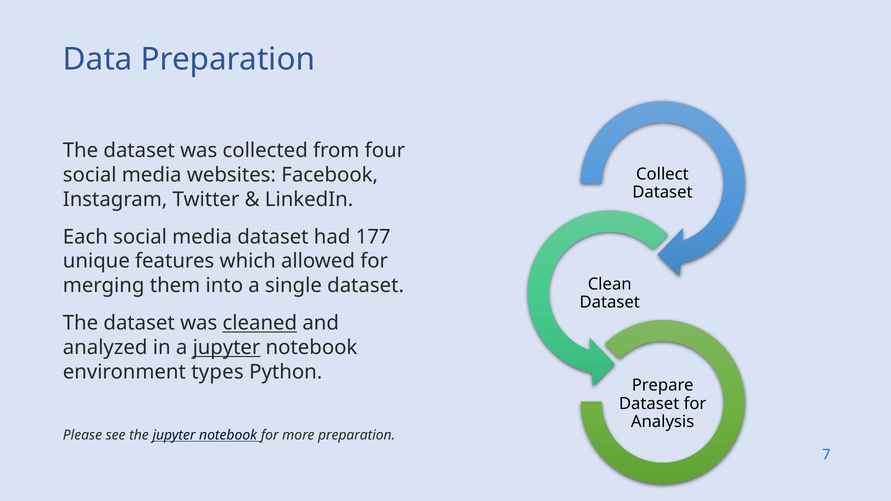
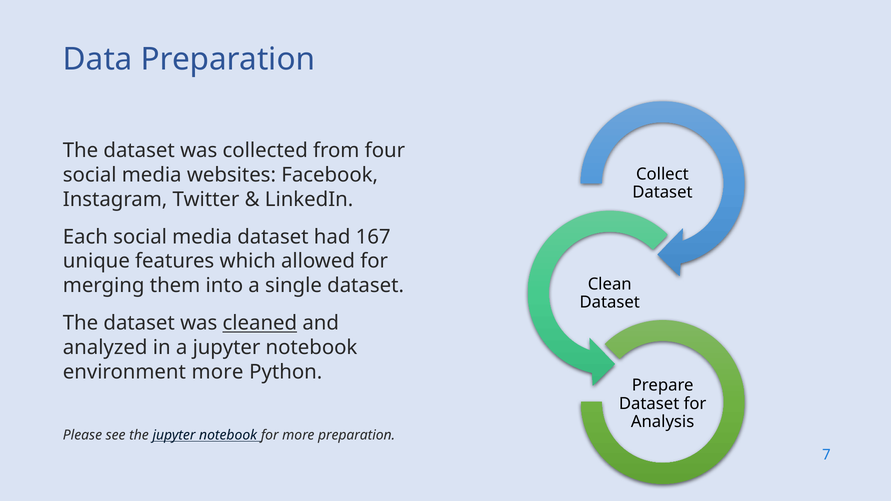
177: 177 -> 167 (373, 237)
jupyter underline: present -> none (227, 348)
environment types: types -> more (218, 372)
